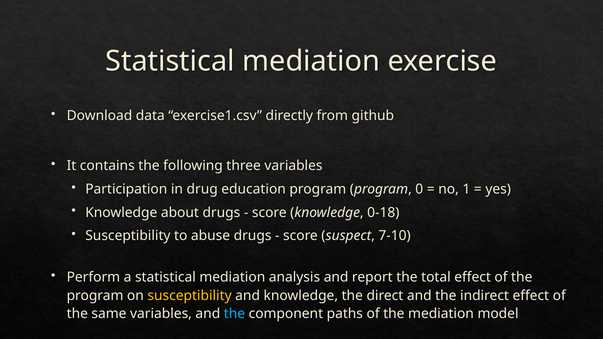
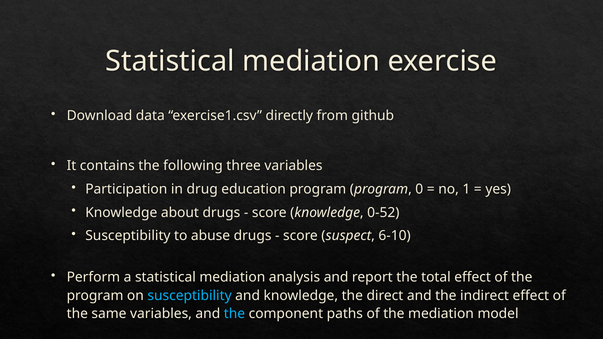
0-18: 0-18 -> 0-52 (383, 213)
7-10: 7-10 -> 6-10 (395, 236)
susceptibility colour: yellow -> light blue (190, 296)
